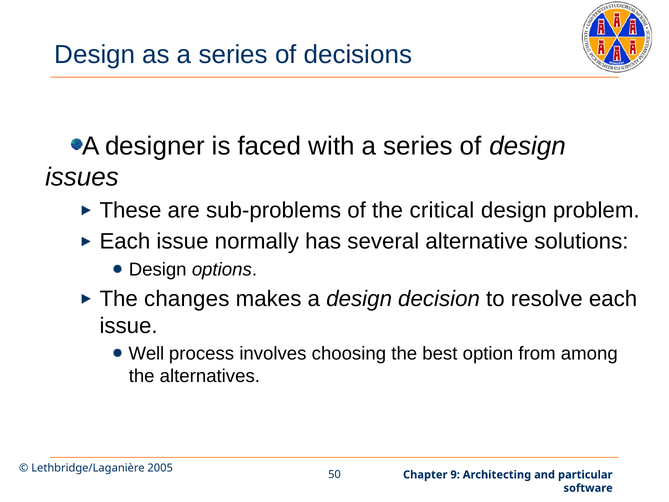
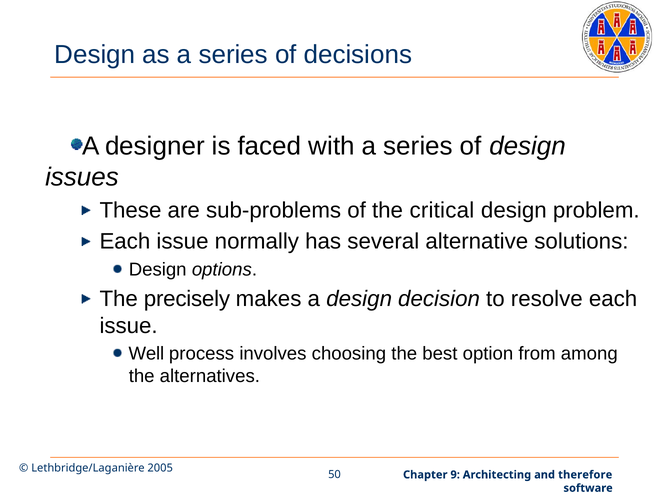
changes: changes -> precisely (187, 299)
particular: particular -> therefore (585, 474)
